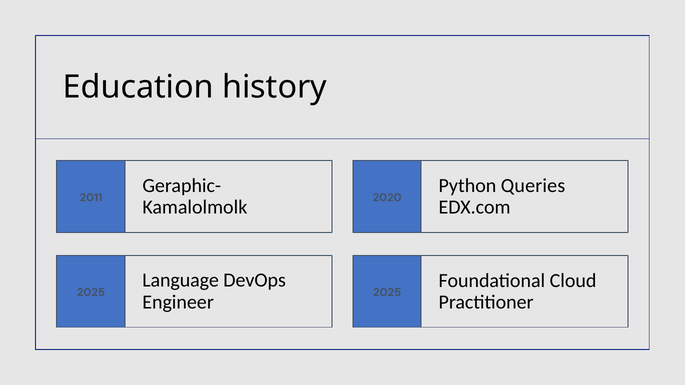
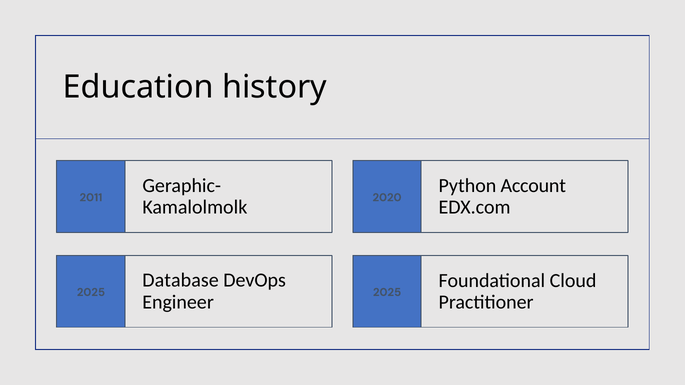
Queries: Queries -> Account (533, 186)
Language: Language -> Database (181, 281)
